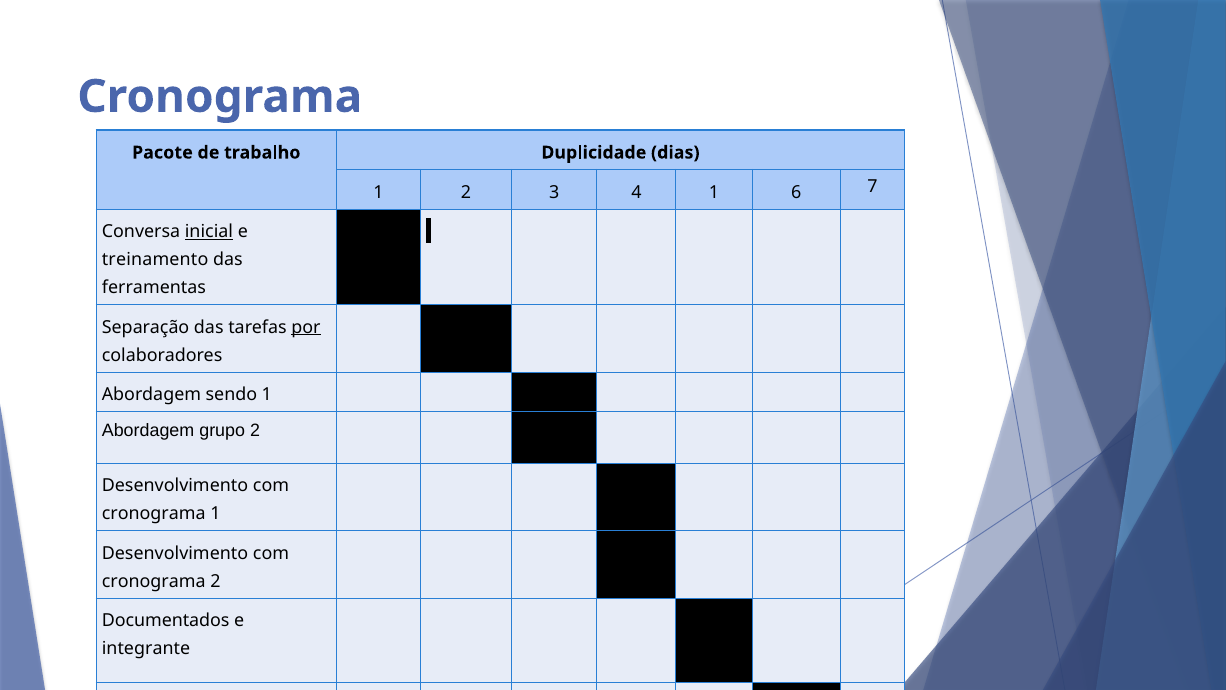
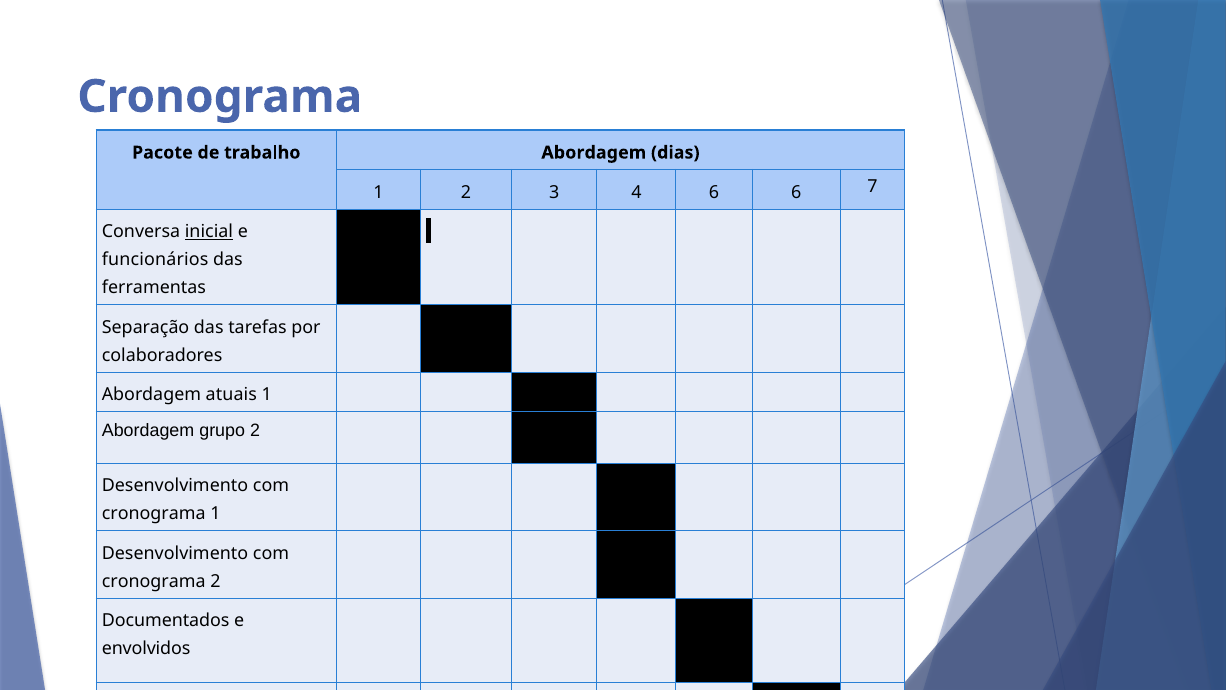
trabalho Duplicidade: Duplicidade -> Abordagem (594, 153)
4 1: 1 -> 6 (714, 192)
treinamento: treinamento -> funcionários (155, 260)
por underline: present -> none (306, 327)
sendo: sendo -> atuais (231, 395)
integrante: integrante -> envolvidos (146, 649)
